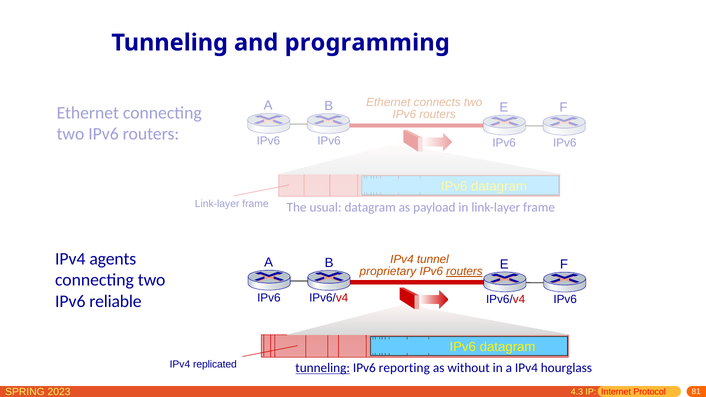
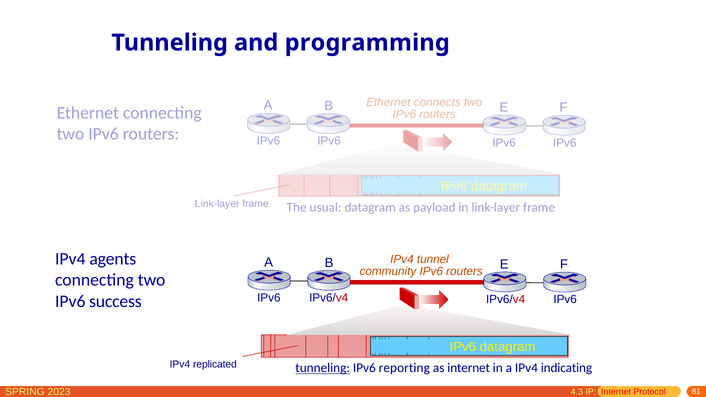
proprietary: proprietary -> community (388, 271)
routers underline: present -> none (464, 271)
reliable: reliable -> success (115, 301)
as without: without -> internet (469, 368)
hourglass: hourglass -> indicating (566, 368)
